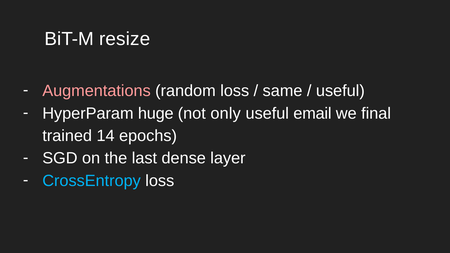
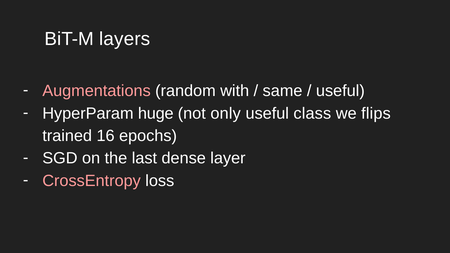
resize: resize -> layers (125, 39)
random loss: loss -> with (235, 91)
email: email -> class (312, 113)
final: final -> flips (376, 113)
14: 14 -> 16 (106, 136)
CrossEntropy colour: light blue -> pink (92, 181)
